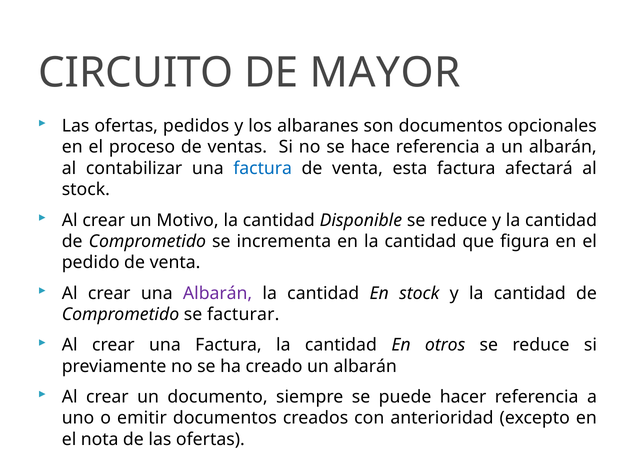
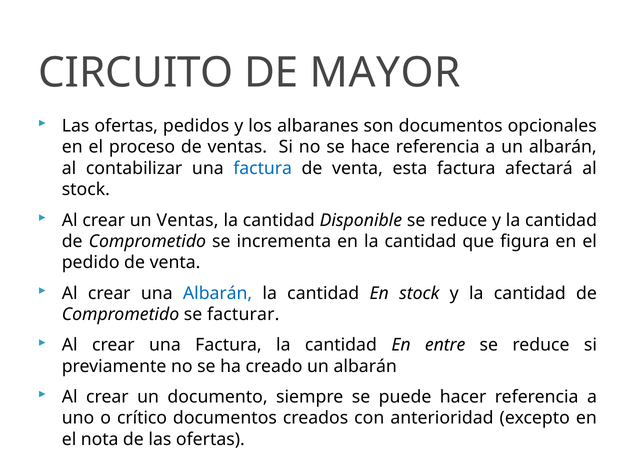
un Motivo: Motivo -> Ventas (188, 220)
Albarán colour: purple -> blue (218, 293)
otros: otros -> entre (445, 345)
emitir: emitir -> crítico (142, 418)
